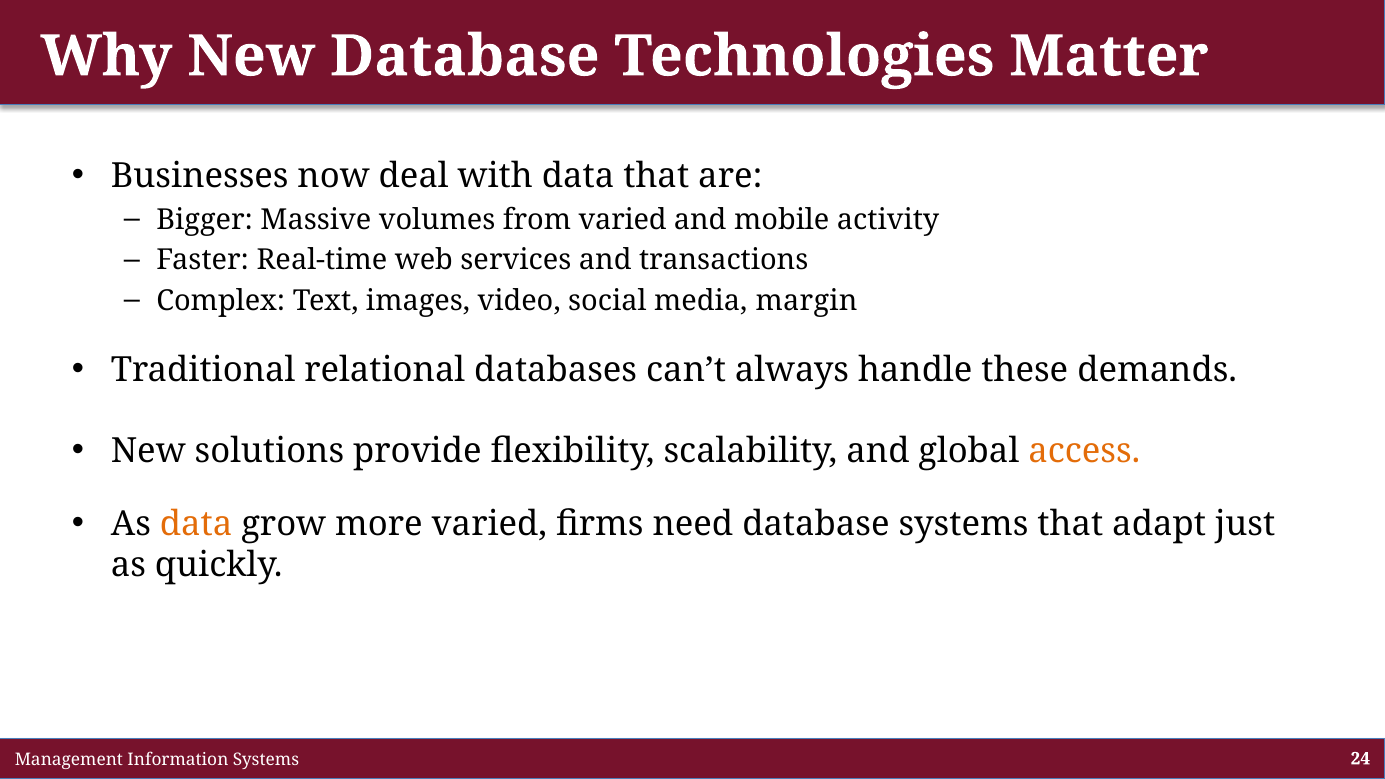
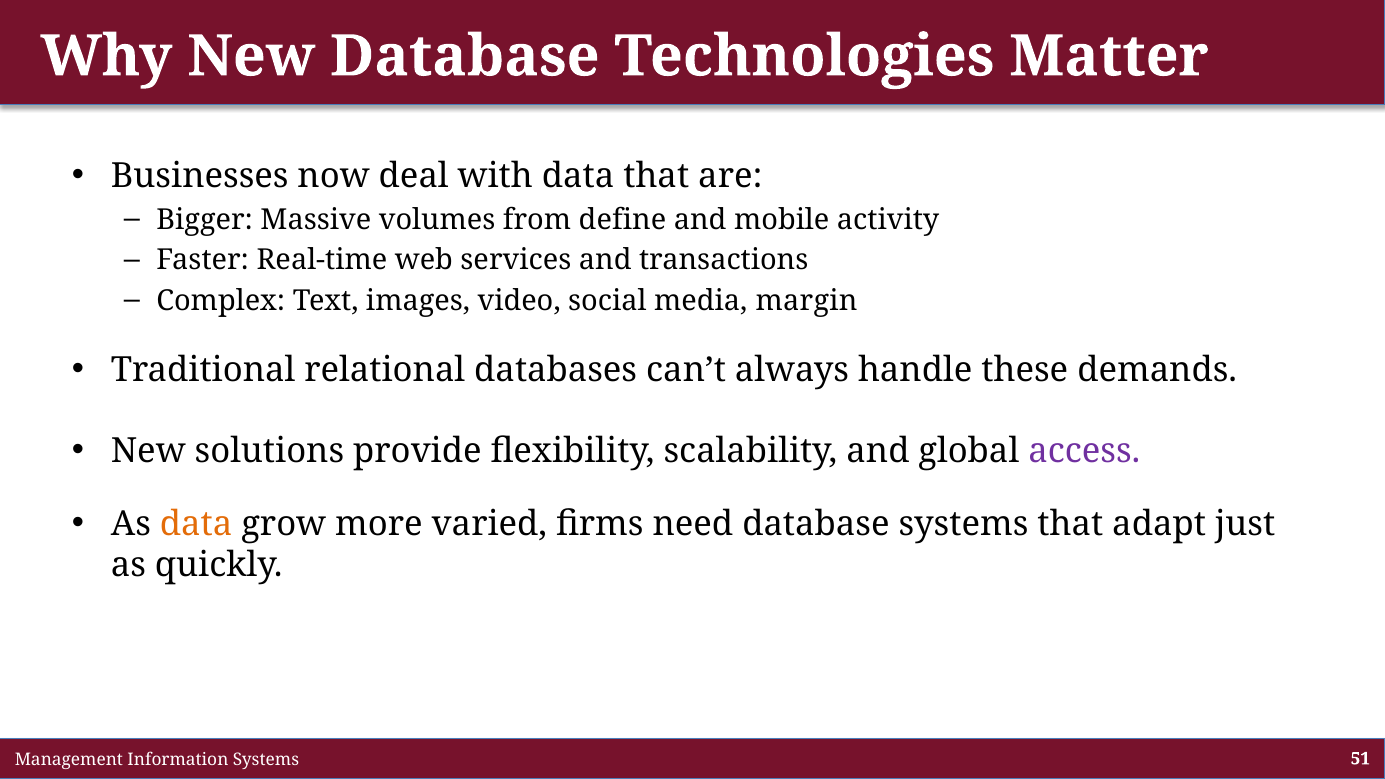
from varied: varied -> define (623, 220)
access colour: orange -> purple (1084, 451)
24: 24 -> 51 (1360, 759)
